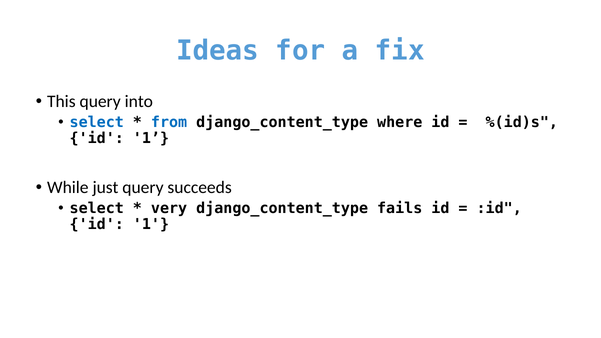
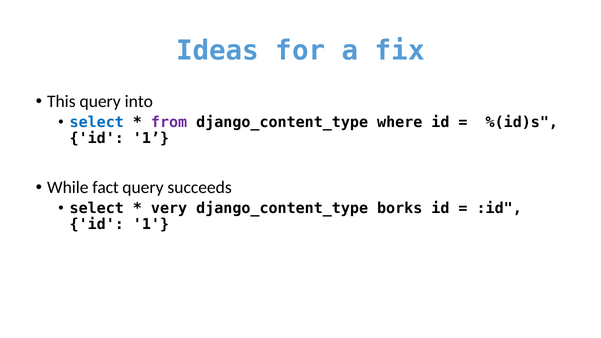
from colour: blue -> purple (169, 122)
just: just -> fact (106, 188)
fails: fails -> borks (400, 208)
